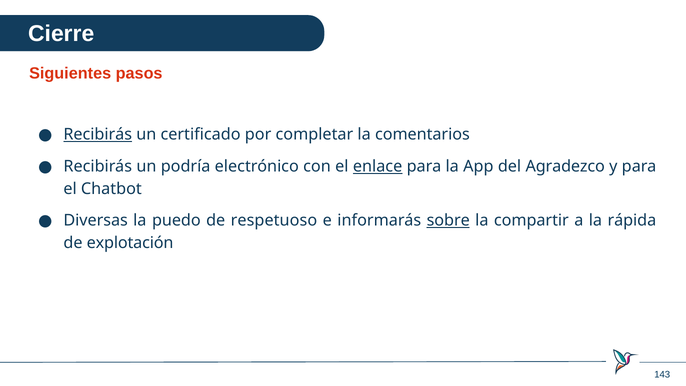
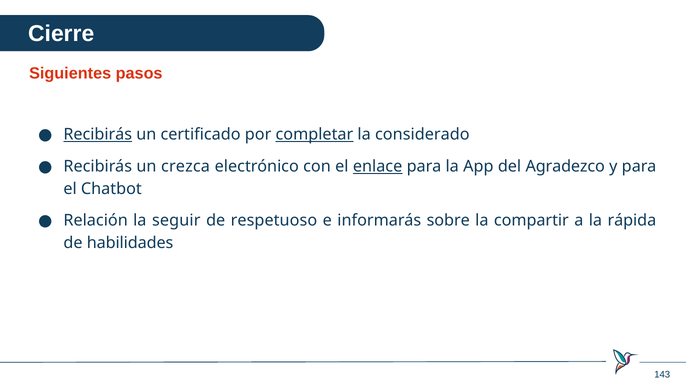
completar underline: none -> present (314, 134)
comentarios: comentarios -> considerado (422, 134)
podría: podría -> crezca (186, 166)
Diversas: Diversas -> Relación (96, 220)
puedo: puedo -> seguir (176, 220)
sobre underline: present -> none (448, 220)
explotación: explotación -> habilidades (130, 243)
